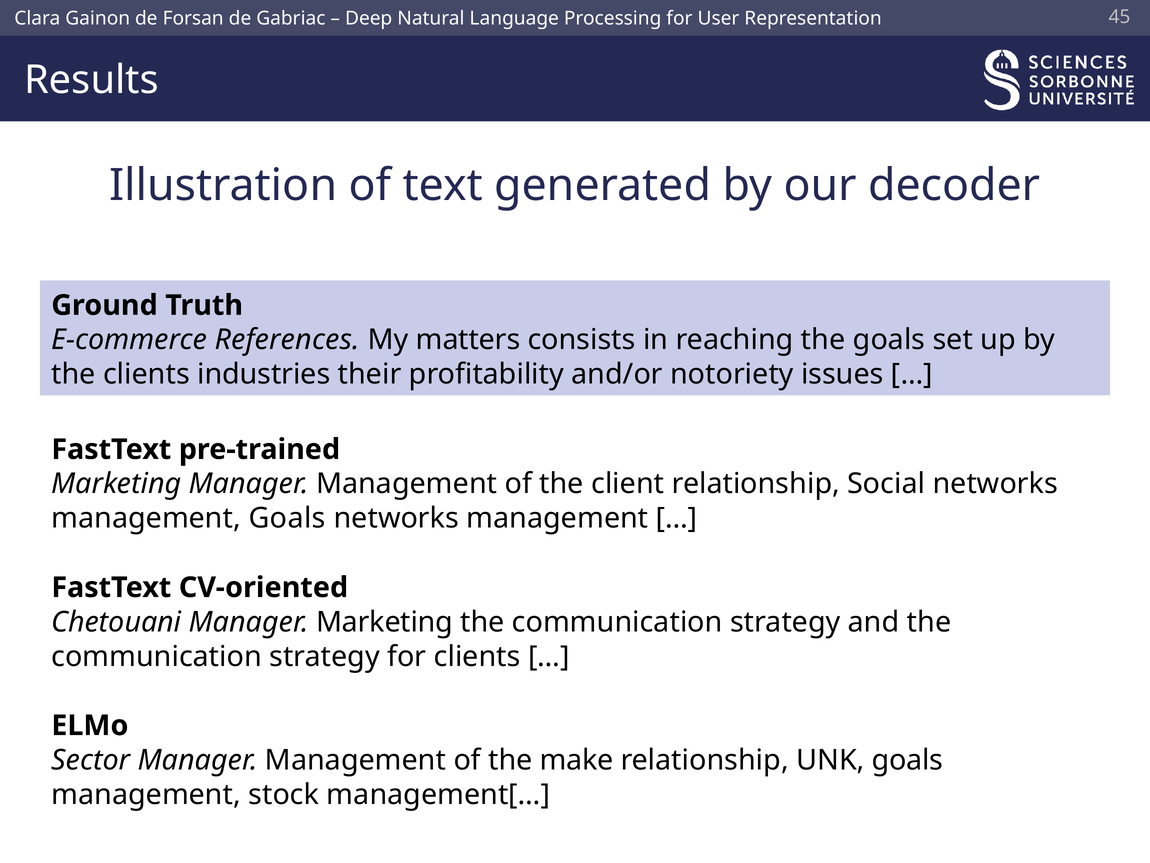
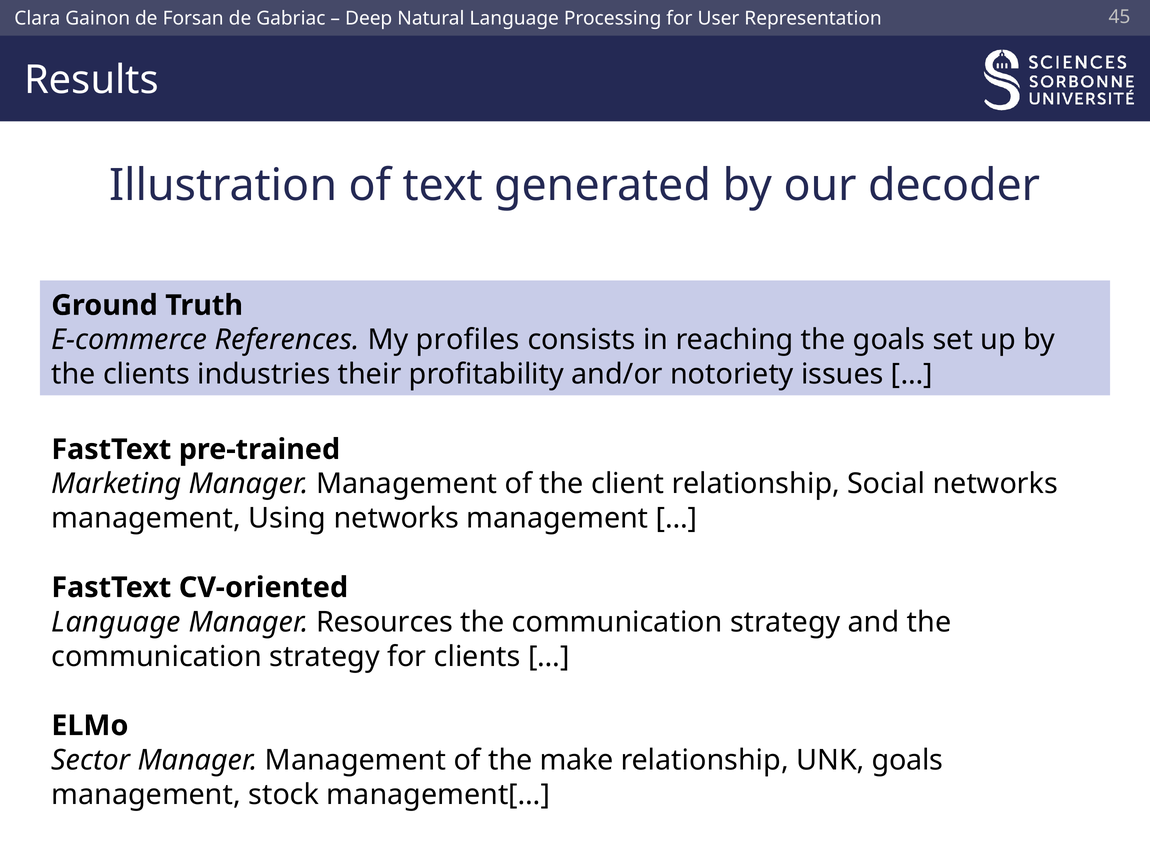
matters: matters -> profiles (468, 340)
management Goals: Goals -> Using (287, 518)
Chetouani: Chetouani -> Language (116, 622)
Manager Marketing: Marketing -> Resources (385, 622)
